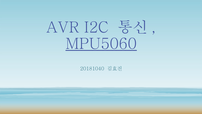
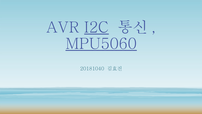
I2C underline: none -> present (96, 27)
